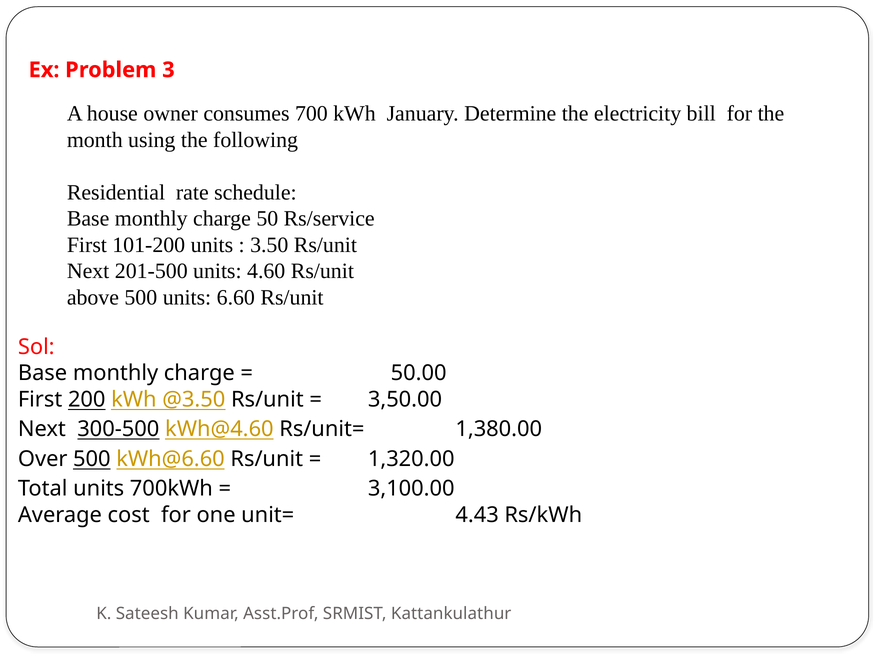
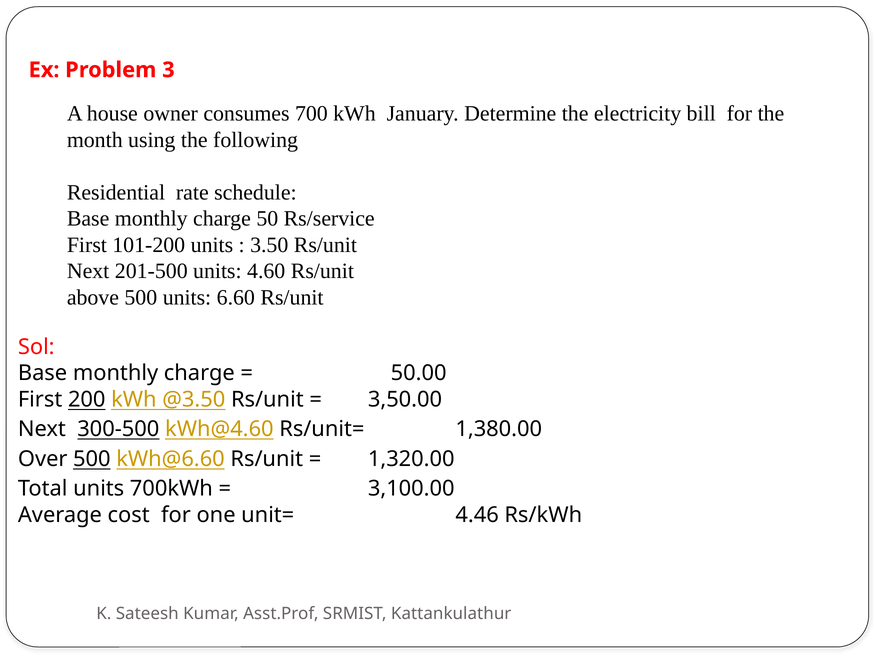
4.43: 4.43 -> 4.46 (477, 515)
